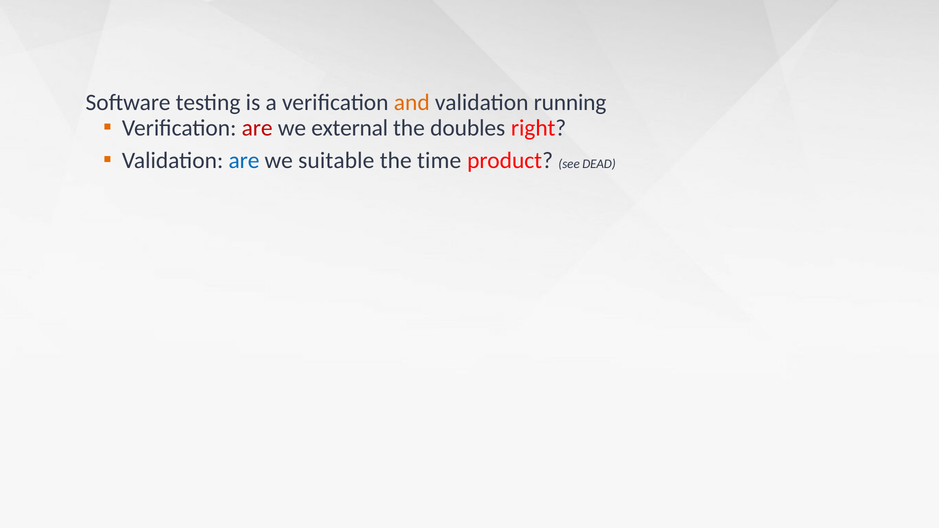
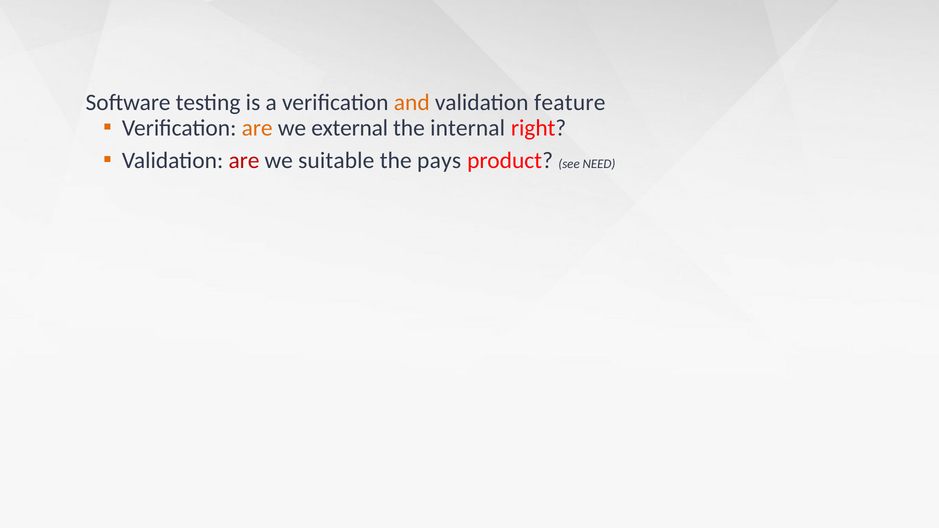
running: running -> feature (570, 102)
are colour: red -> orange (257, 128)
doubles: doubles -> internal (468, 128)
are colour: blue -> red (244, 160)
time: time -> pays (439, 160)
DEAD: DEAD -> NEED (599, 164)
